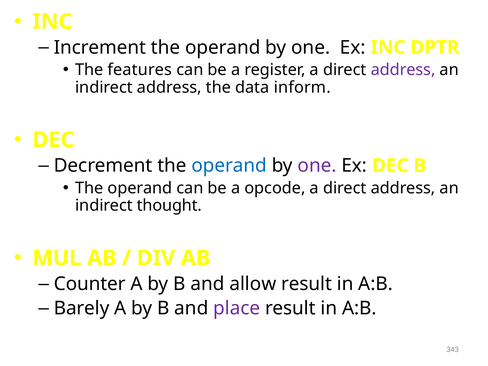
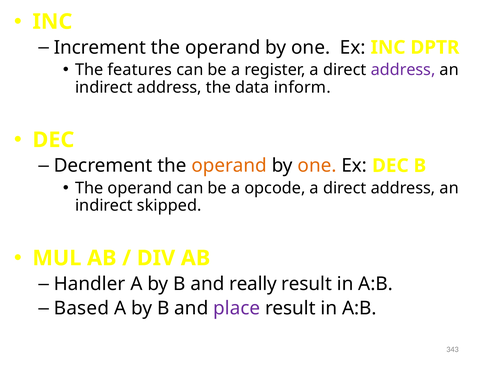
operand colour: blue -> orange (229, 166)
one colour: purple -> orange (317, 166)
thought: thought -> skipped (169, 206)
Counter: Counter -> Handler (90, 284)
allow: allow -> really (253, 284)
Barely: Barely -> Based (81, 308)
